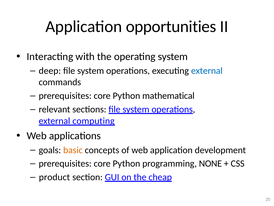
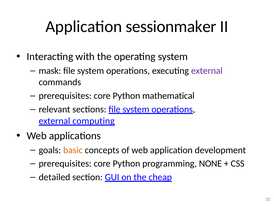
opportunities: opportunities -> sessionmaker (171, 27)
deep: deep -> mask (50, 71)
external colour: blue -> purple (207, 71)
product: product -> detailed (54, 177)
